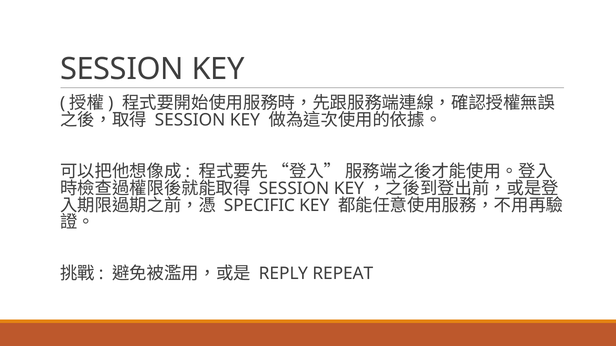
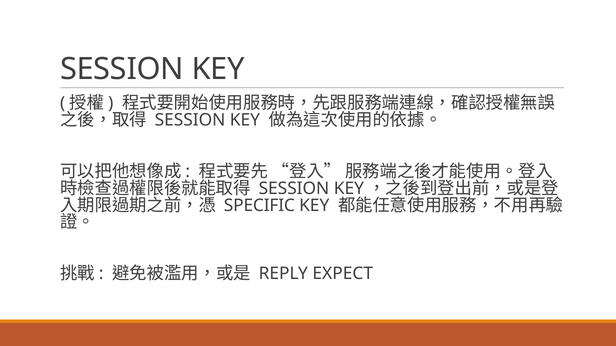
REPEAT: REPEAT -> EXPECT (343, 274)
